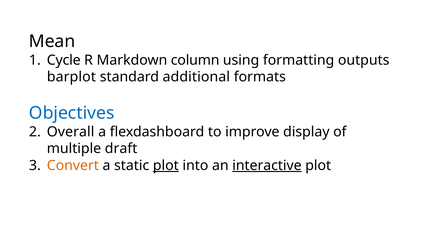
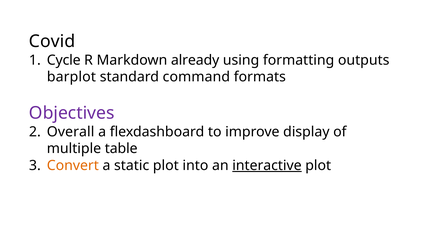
Mean: Mean -> Covid (52, 42)
column: column -> already (195, 60)
additional: additional -> command (196, 77)
Objectives colour: blue -> purple (72, 113)
draft: draft -> table (121, 149)
plot underline: present -> none (166, 166)
